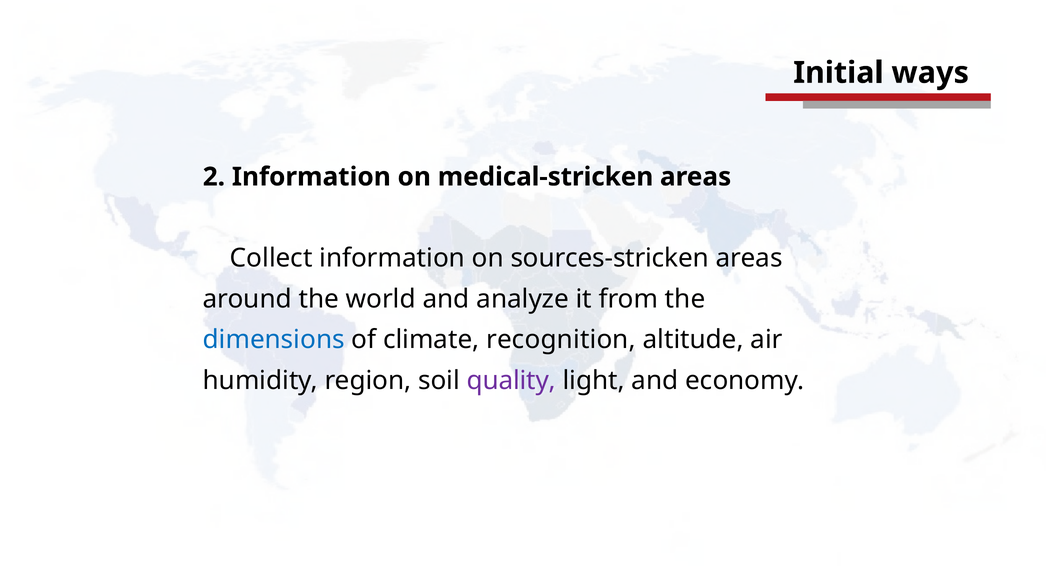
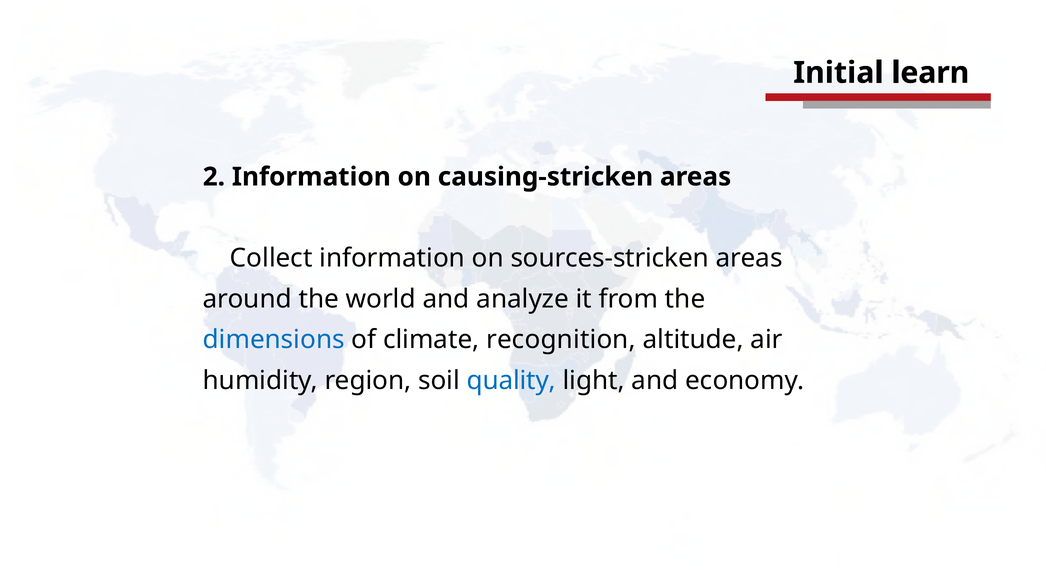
ways: ways -> learn (930, 73)
medical-stricken: medical-stricken -> causing-stricken (545, 177)
quality colour: purple -> blue (511, 381)
